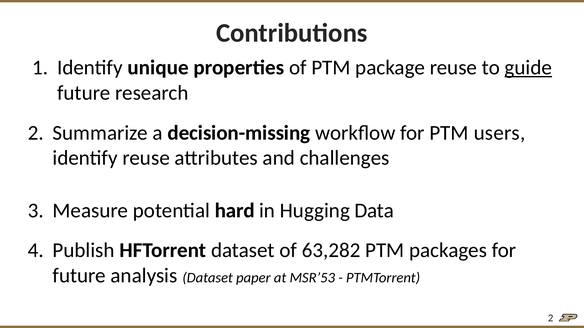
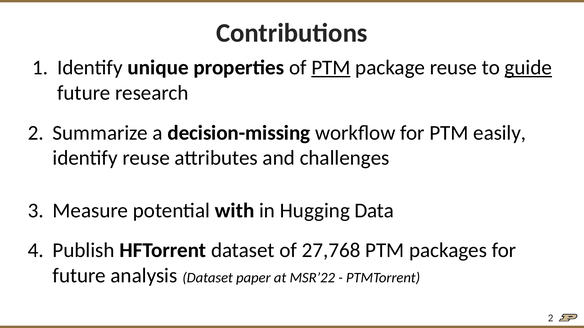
PTM underline: none -> present (331, 68)
users: users -> easily (500, 133)
hard: hard -> with (235, 211)
63,282: 63,282 -> 27,768 (331, 251)
MSR’53: MSR’53 -> MSR’22 (312, 278)
